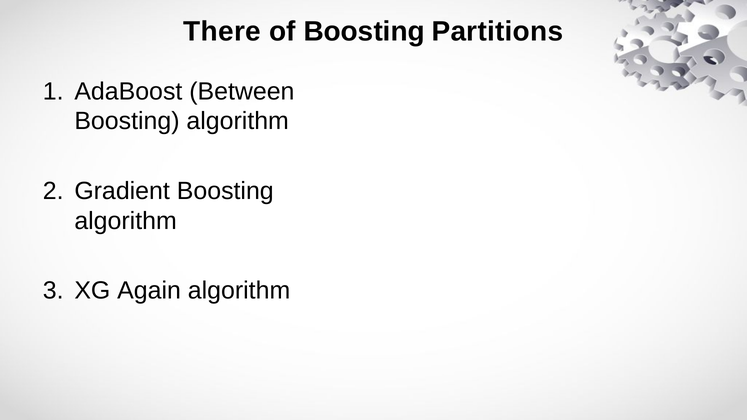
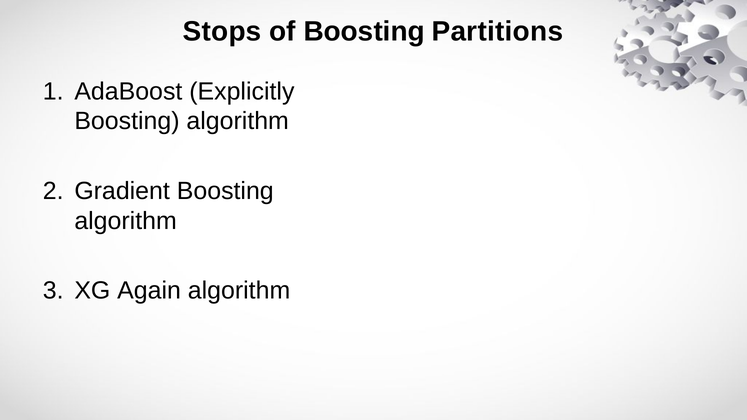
There: There -> Stops (222, 31)
Between: Between -> Explicitly (242, 91)
